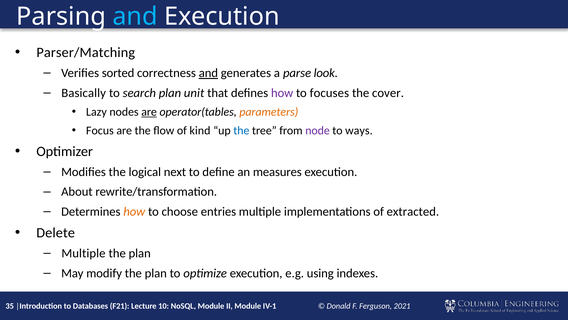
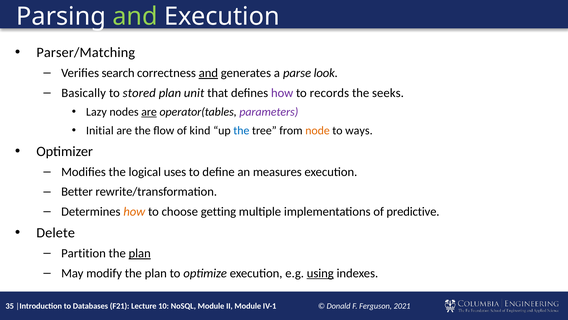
and colour: light blue -> light green (135, 16)
sorted: sorted -> search (118, 73)
search: search -> stored (139, 93)
focuses: focuses -> records (329, 93)
cover: cover -> seeks (388, 93)
parameters colour: orange -> purple (269, 112)
Focus: Focus -> Initial (100, 130)
node colour: purple -> orange (318, 130)
next: next -> uses (175, 172)
About: About -> Better (77, 191)
entries: entries -> getting (218, 211)
extracted: extracted -> predictive (413, 211)
Multiple: Multiple -> Partition (84, 253)
plan underline: none -> present (140, 253)
using underline: none -> present (320, 273)
